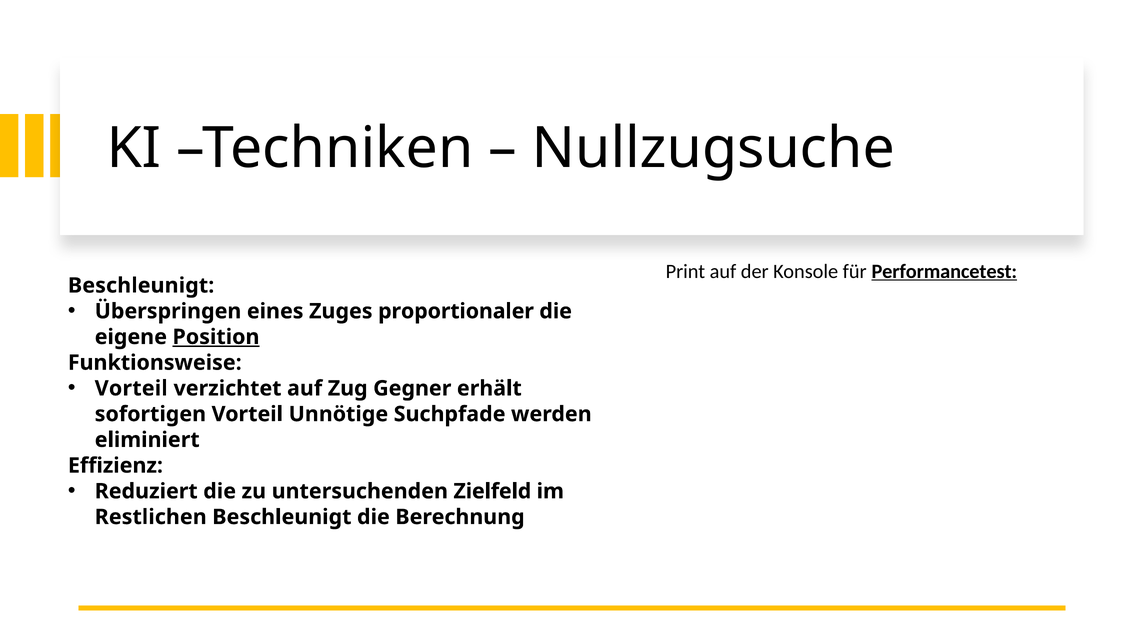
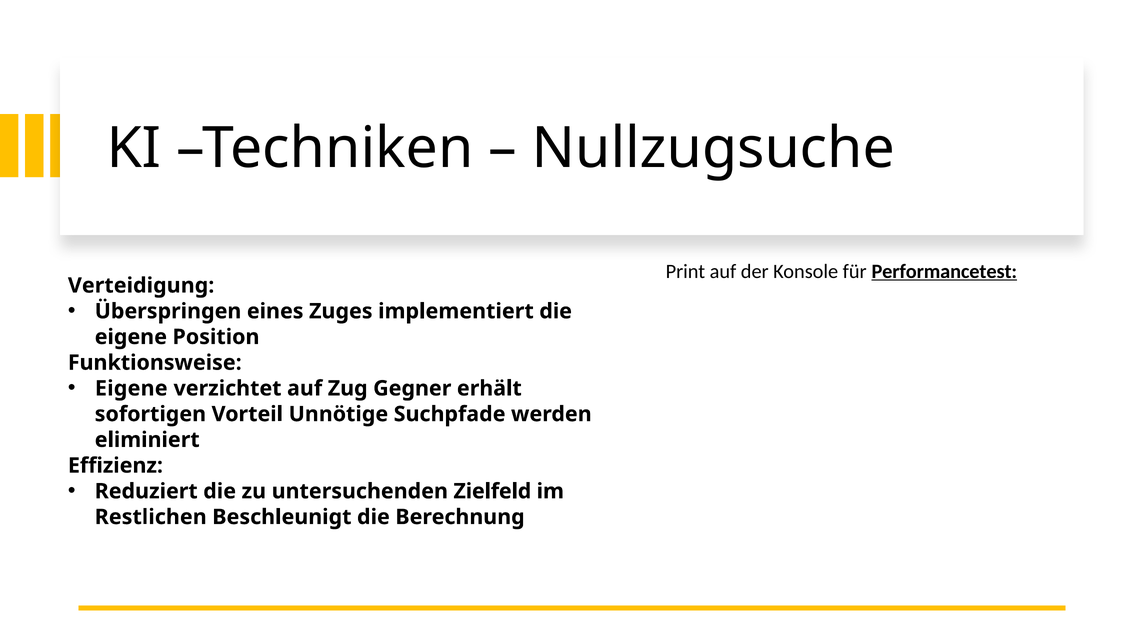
Beschleunigt: Beschleunigt -> Verteidigung (141, 286)
proportionaler: proportionaler -> implementiert (456, 311)
Position underline: present -> none (216, 337)
Vorteil: Vorteil -> Eigene (131, 389)
